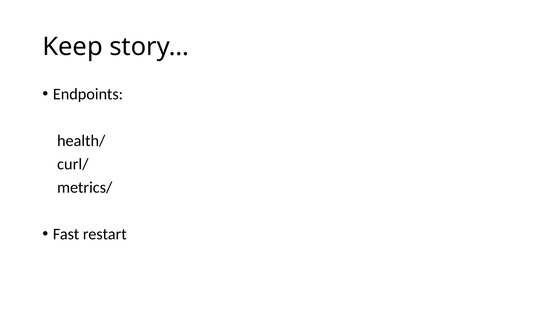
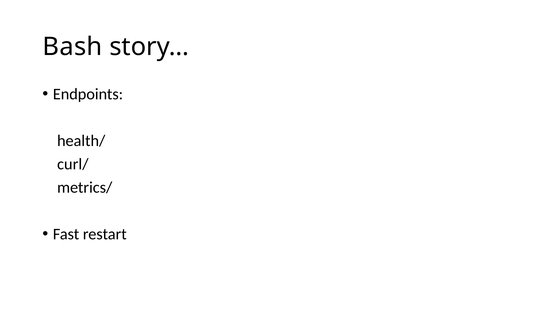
Keep: Keep -> Bash (72, 47)
